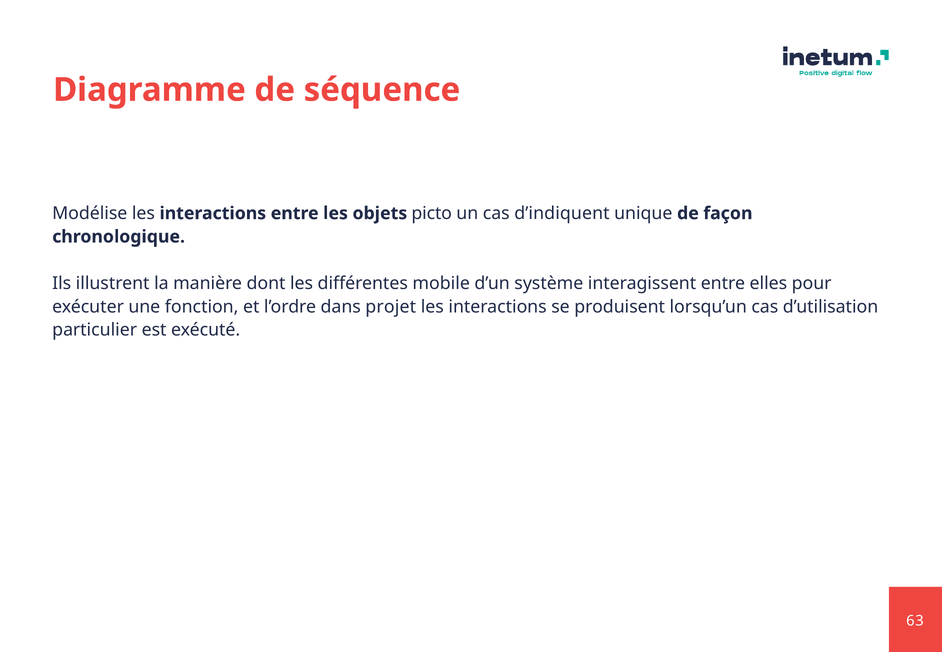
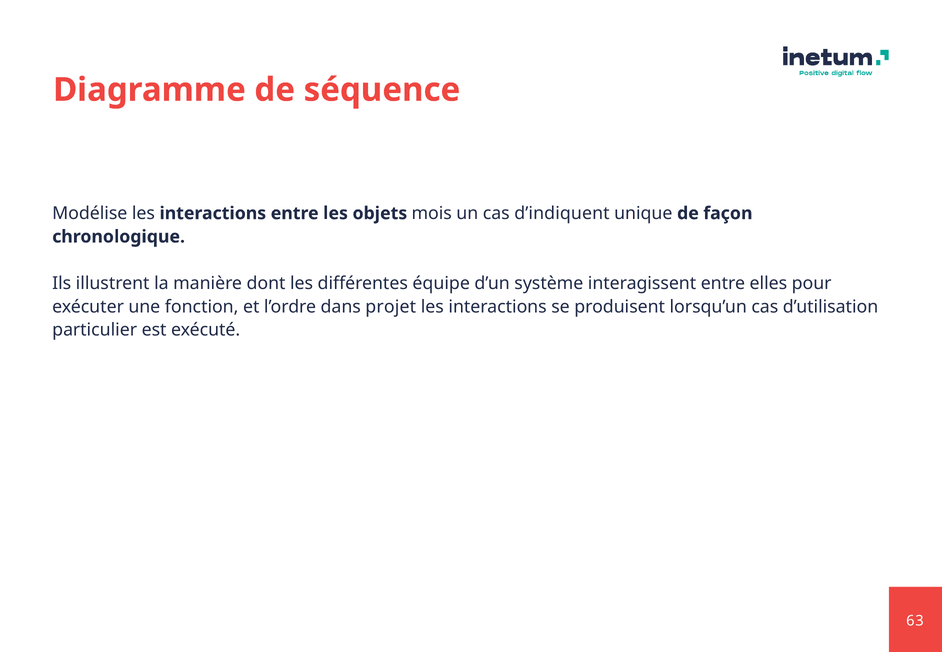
picto: picto -> mois (432, 213)
mobile: mobile -> équipe (441, 283)
